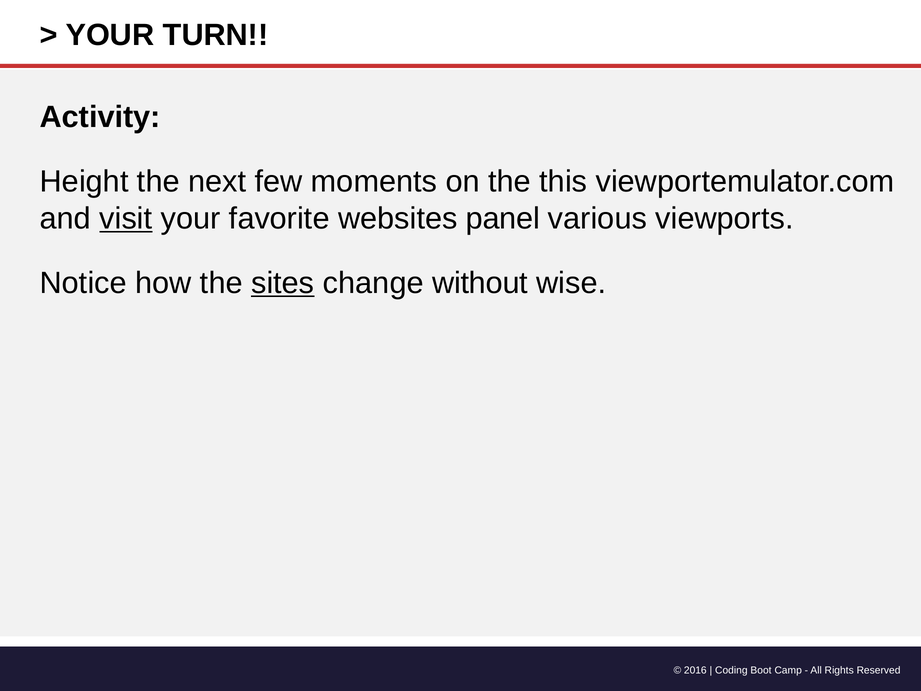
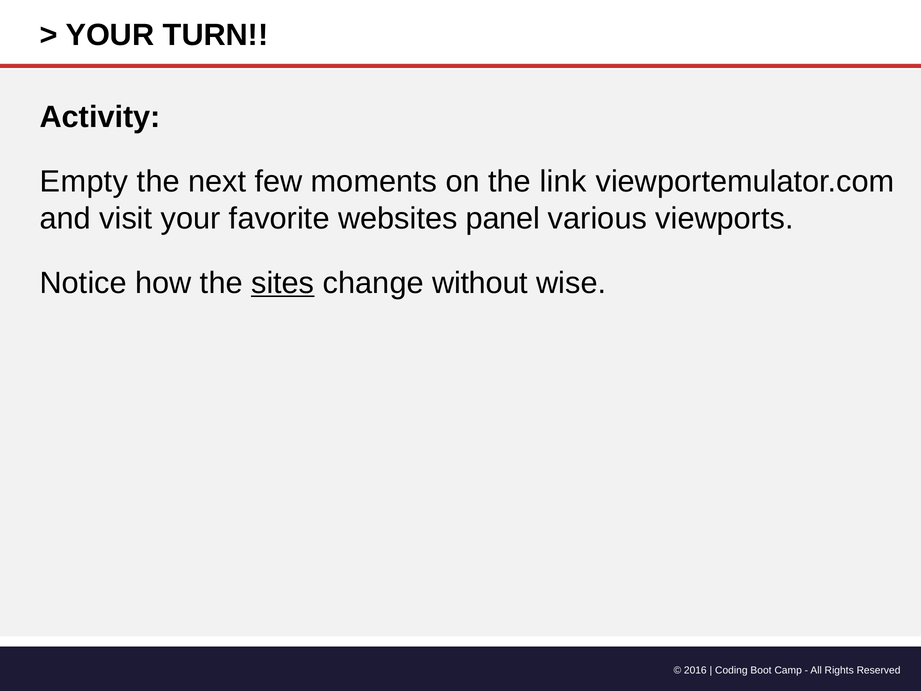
Height: Height -> Empty (84, 182)
this: this -> link (563, 182)
visit underline: present -> none (126, 219)
